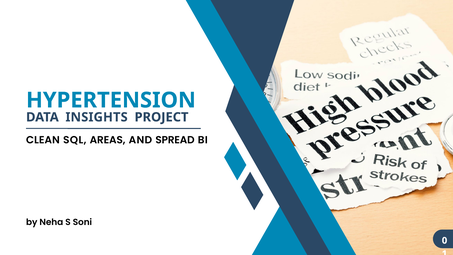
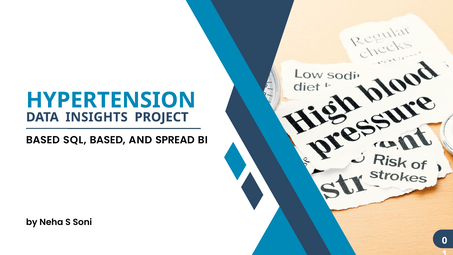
CLEAN: CLEAN -> BASED (43, 140)
SQL AREAS: AREAS -> BASED (108, 140)
